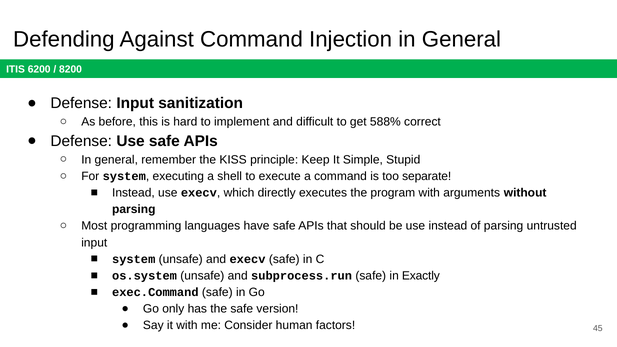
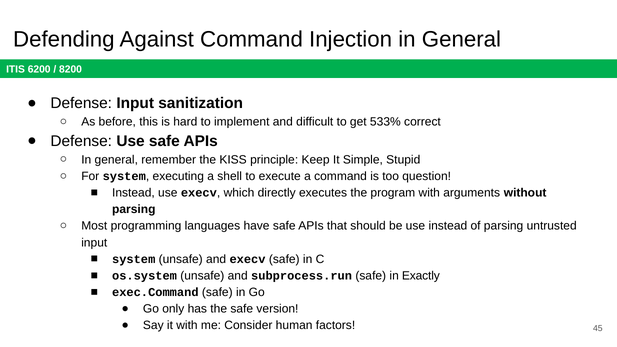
588%: 588% -> 533% (385, 122)
separate: separate -> question (427, 176)
